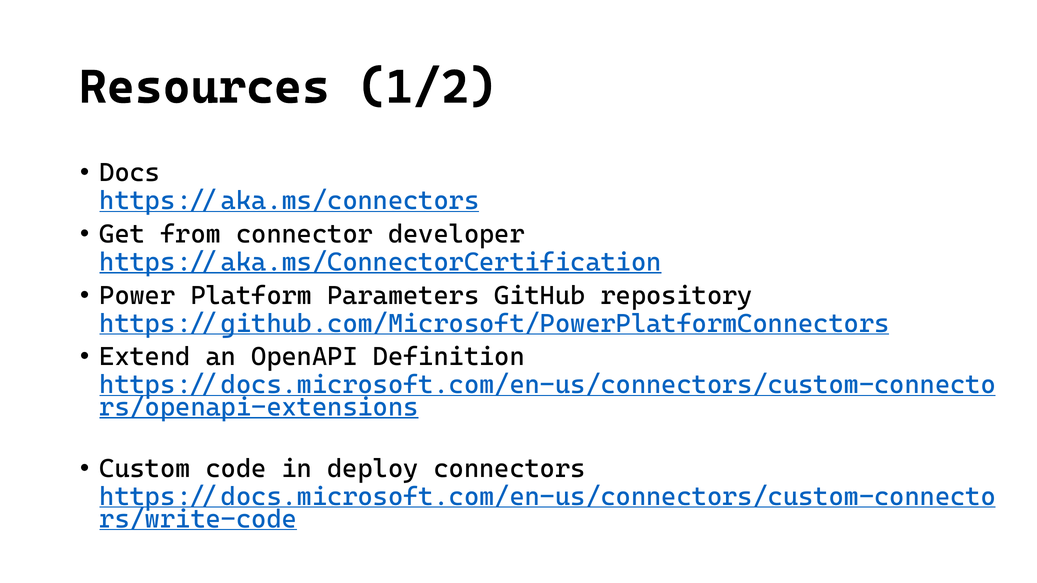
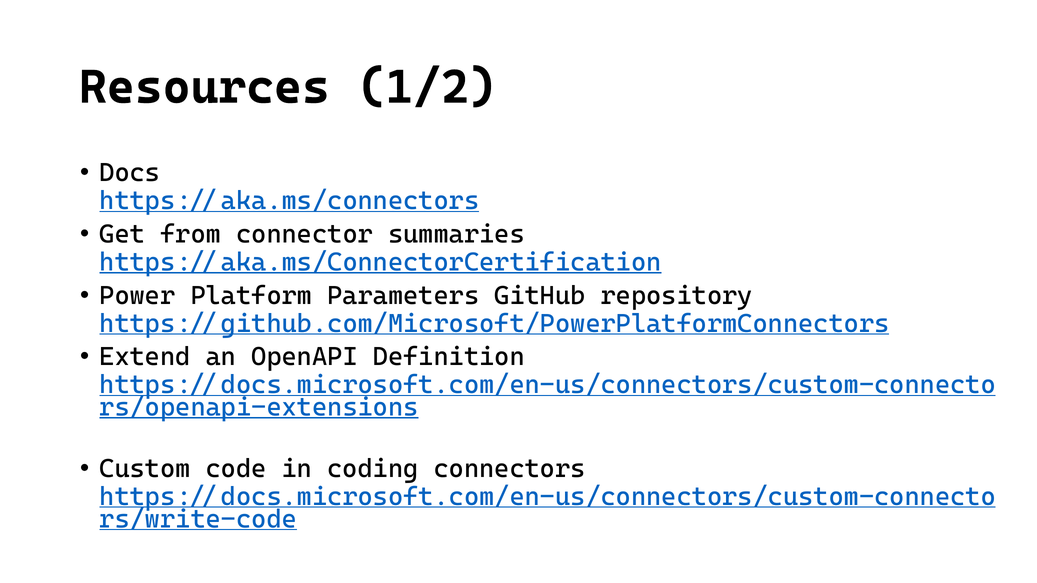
developer: developer -> summaries (456, 234)
deploy: deploy -> coding (373, 469)
